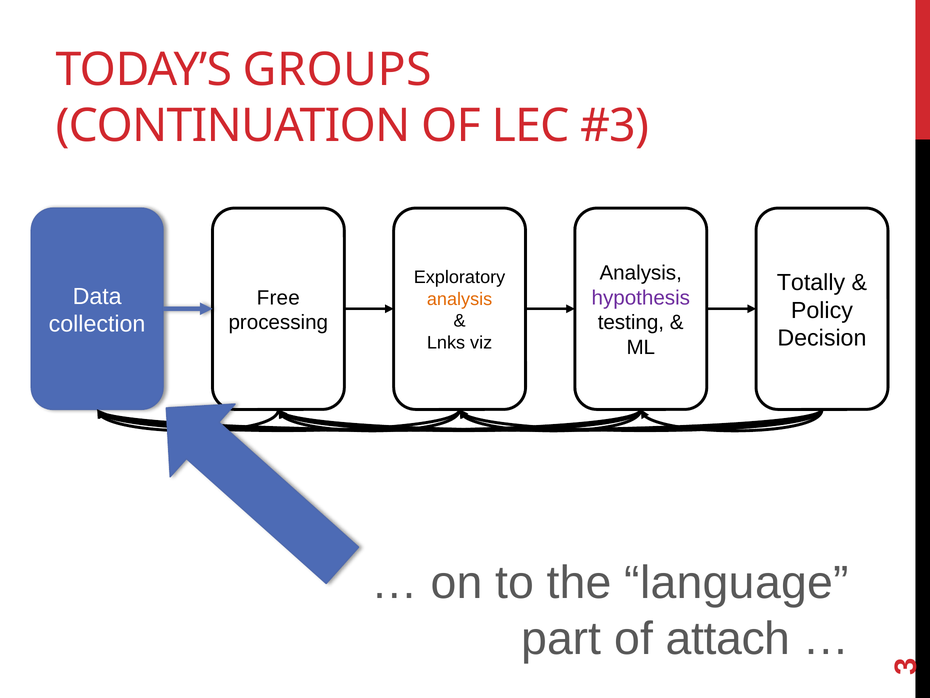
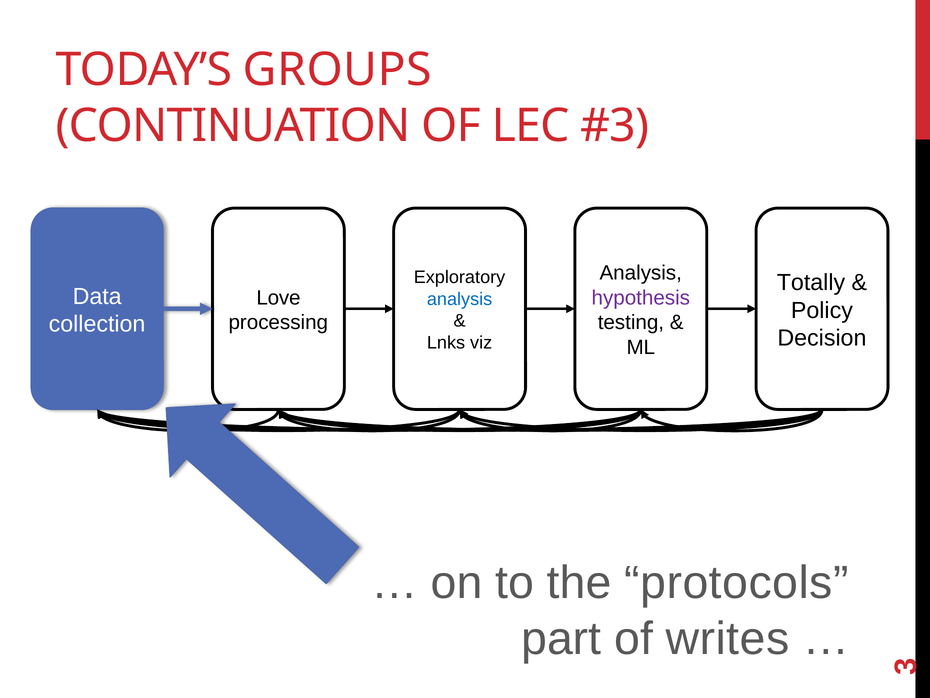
Free: Free -> Love (278, 298)
analysis colour: orange -> blue (460, 299)
language: language -> protocols (736, 582)
attach: attach -> writes (728, 638)
